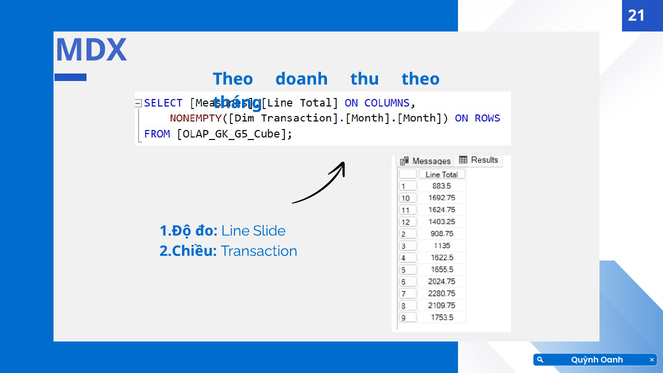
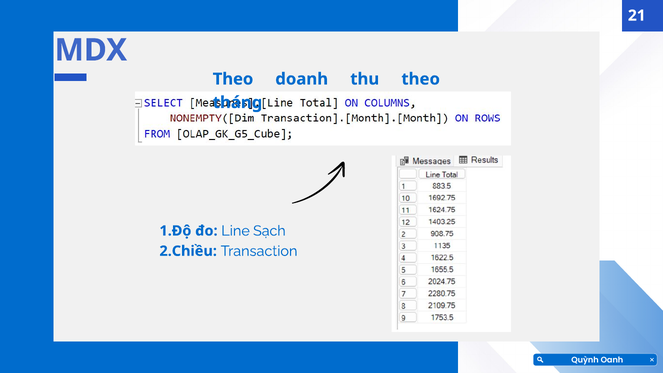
Slide: Slide -> Sạch (269, 231)
